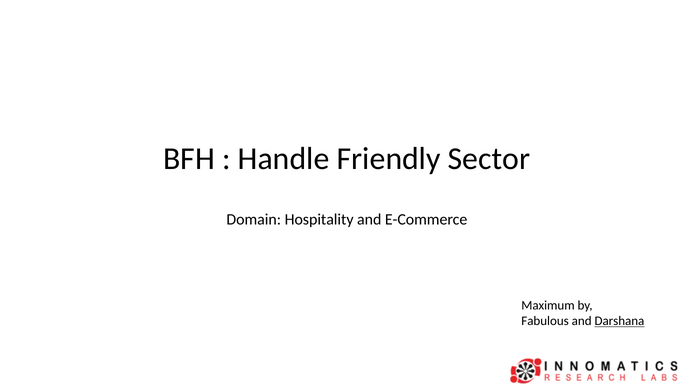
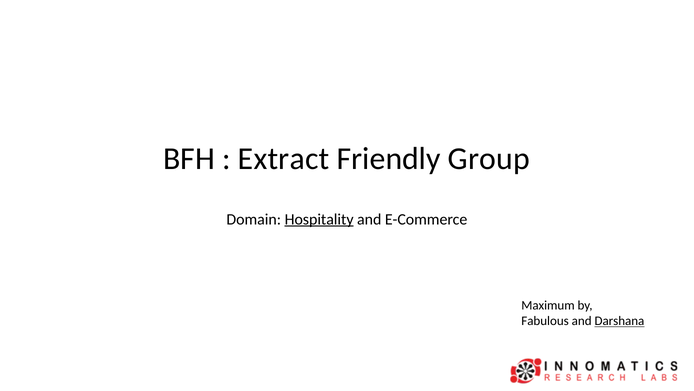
Handle: Handle -> Extract (284, 159)
Sector: Sector -> Group (489, 159)
Hospitality underline: none -> present (319, 219)
